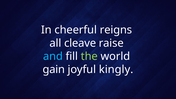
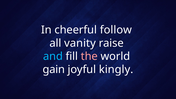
reigns: reigns -> follow (116, 30)
cleave: cleave -> vanity (80, 43)
the colour: light green -> pink (89, 56)
